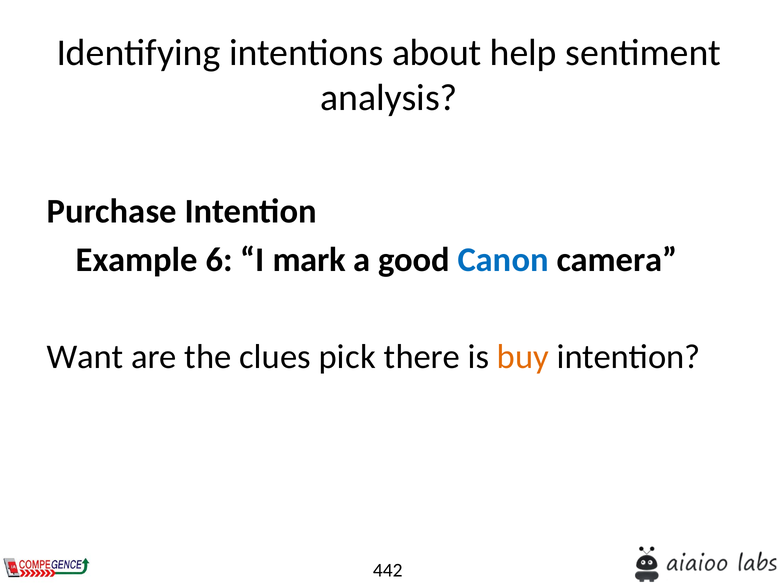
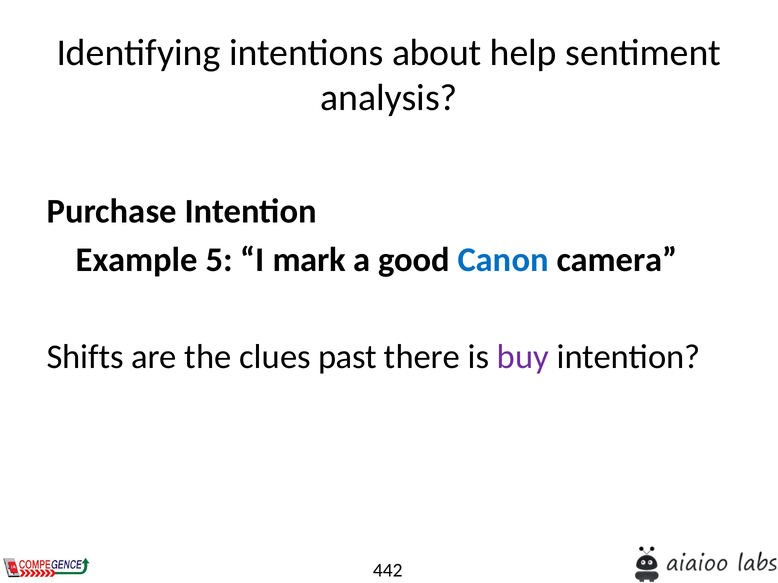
6: 6 -> 5 (219, 260)
Want: Want -> Shifts (85, 357)
pick: pick -> past (347, 357)
buy colour: orange -> purple (523, 357)
